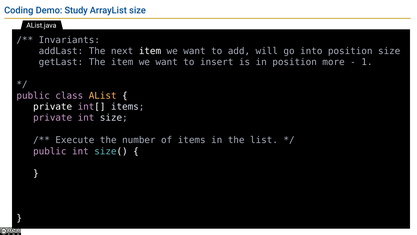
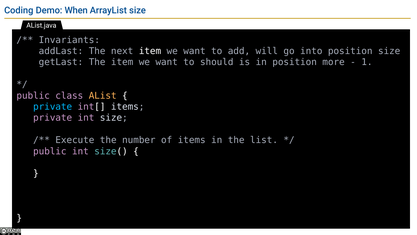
Study: Study -> When (76, 10)
insert: insert -> should (217, 62)
private colour: white -> light blue (53, 107)
